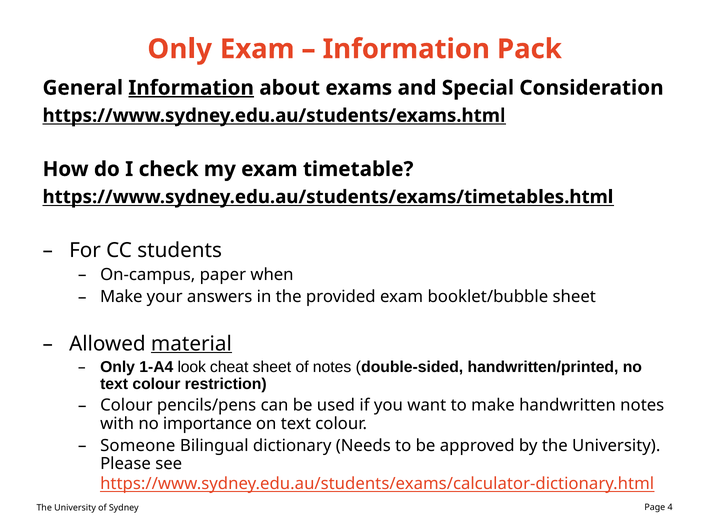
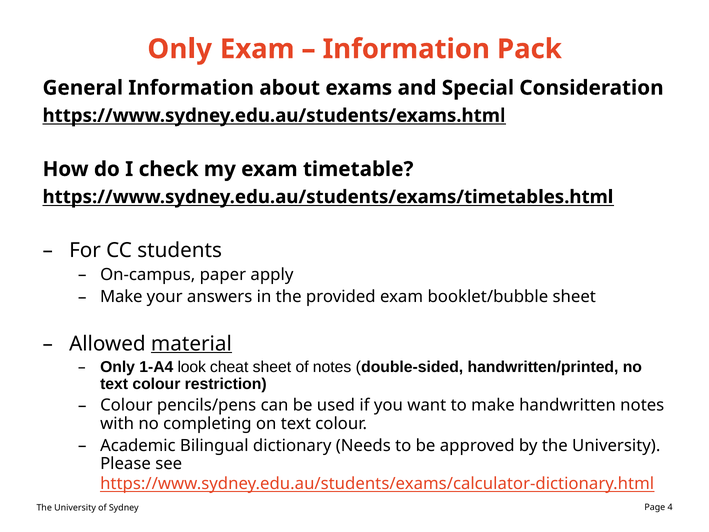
Information underline: present -> none (191, 88)
when: when -> apply (272, 275)
importance: importance -> completing (207, 423)
Someone: Someone -> Academic (138, 445)
